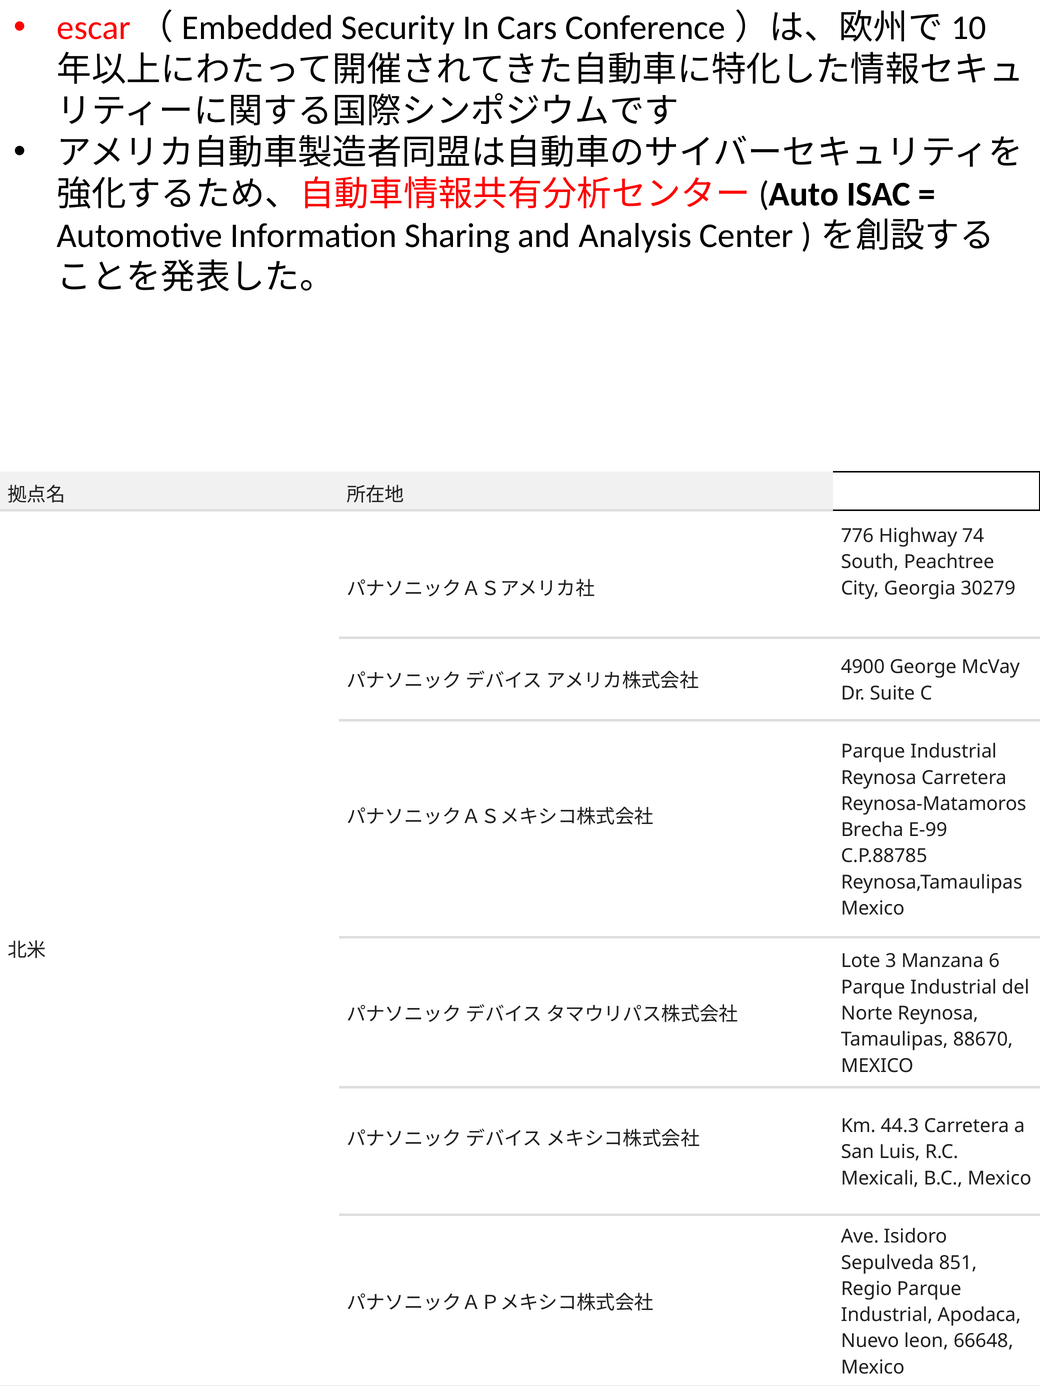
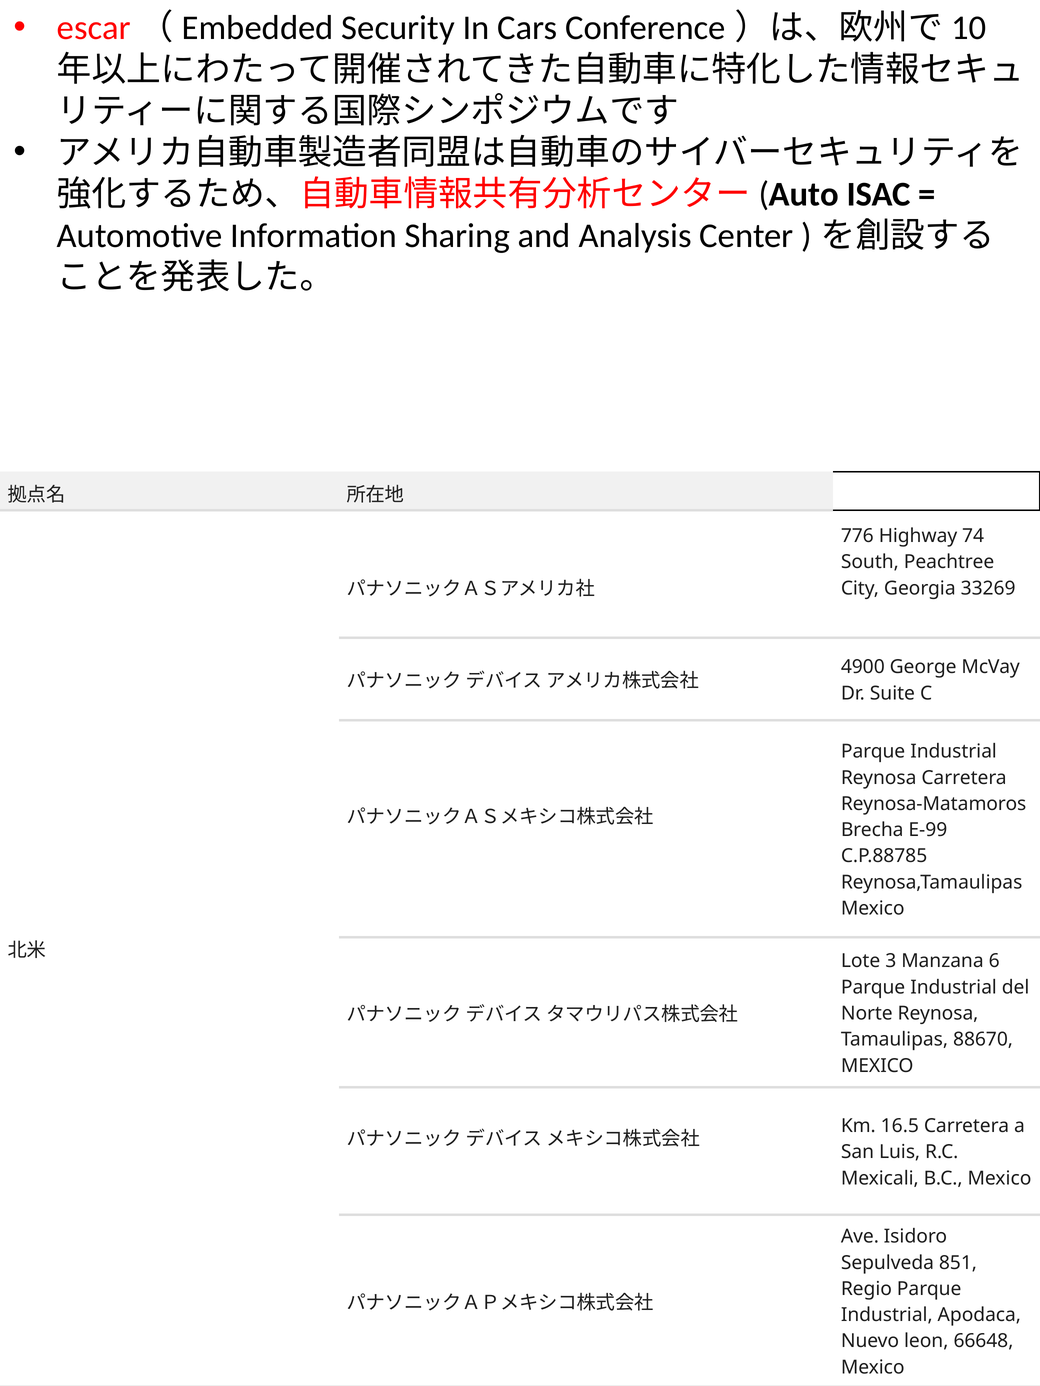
30279: 30279 -> 33269 (988, 588)
44.3: 44.3 -> 16.5 (900, 1126)
